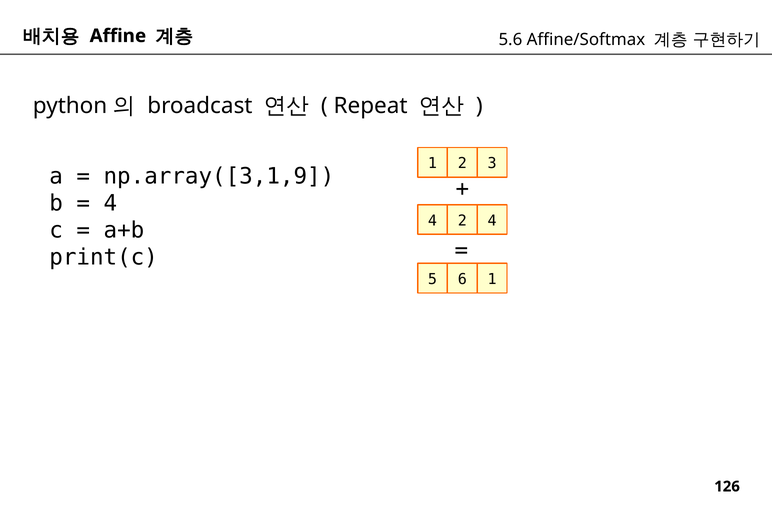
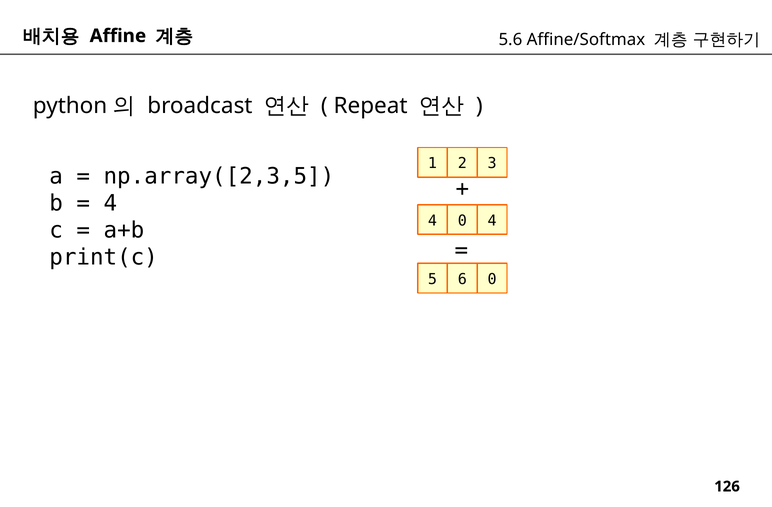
np.array([3,1,9: np.array([3,1,9 -> np.array([2,3,5 (219, 176)
4 2: 2 -> 0 (462, 221)
6 1: 1 -> 0 (492, 279)
